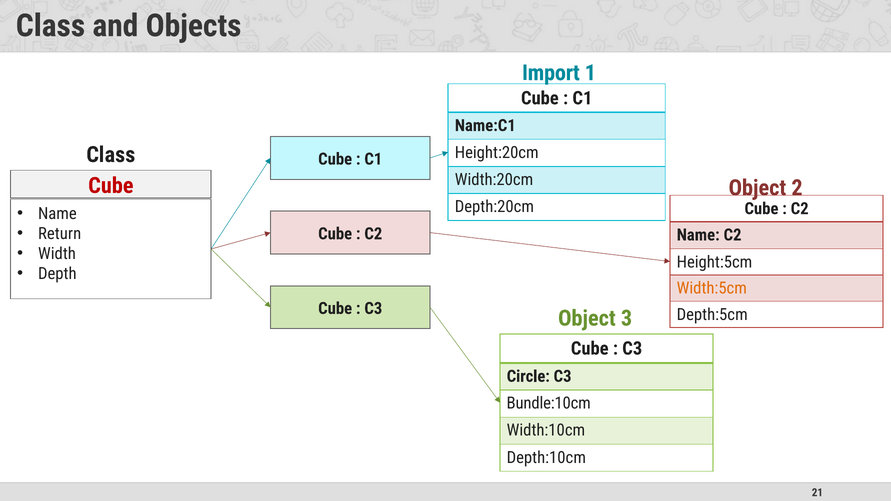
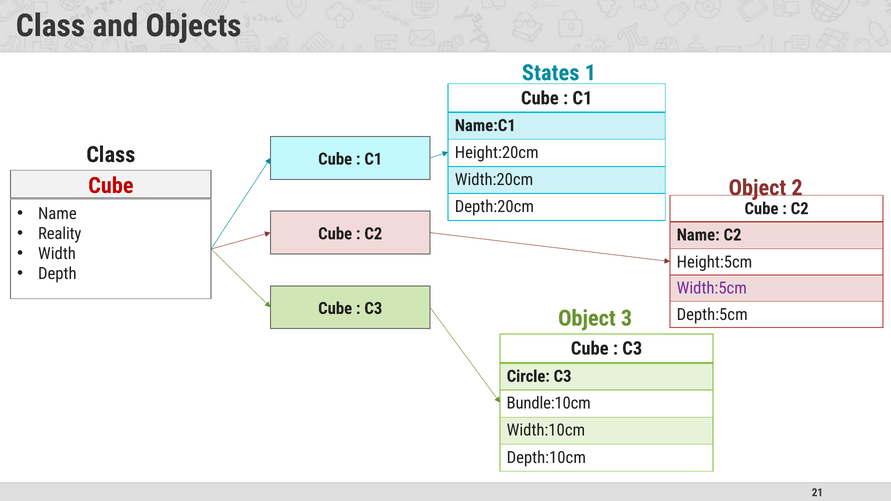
Import: Import -> States (551, 73)
Return: Return -> Reality (60, 234)
Width:5cm colour: orange -> purple (712, 288)
